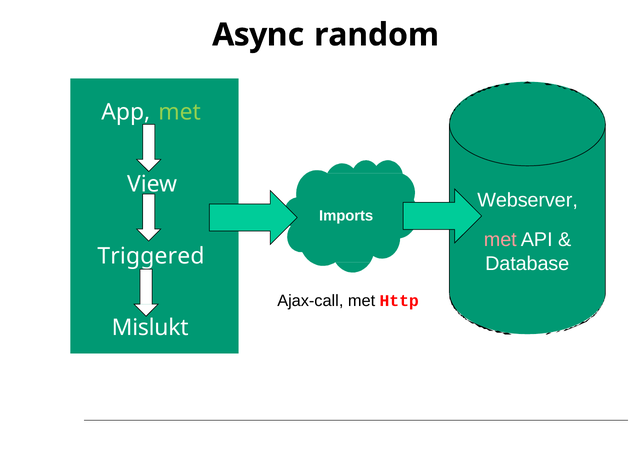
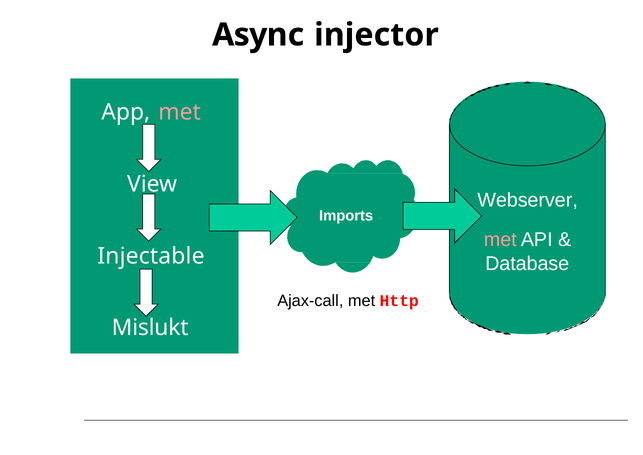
random: random -> injector (376, 35)
met colour: light green -> pink (180, 112)
Triggered: Triggered -> Injectable (151, 256)
